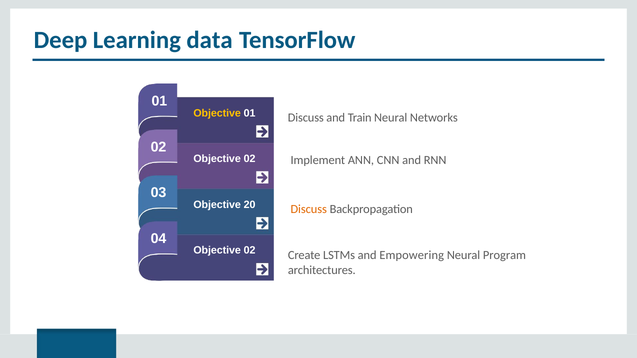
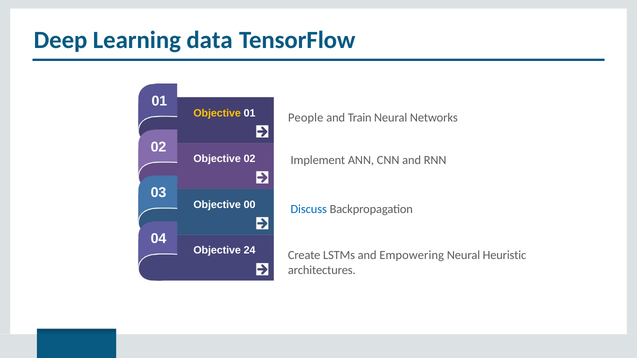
01 Discuss: Discuss -> People (306, 118)
20: 20 -> 00 (250, 205)
Discuss colour: orange -> blue (309, 209)
02: 02 -> 24 (250, 250)
Program: Program -> Heuristic (504, 255)
